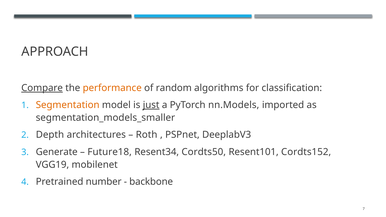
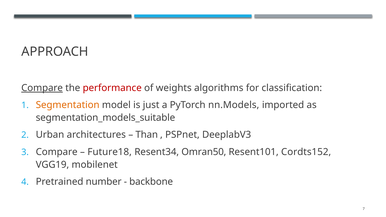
performance colour: orange -> red (112, 88)
random: random -> weights (174, 88)
just underline: present -> none (151, 105)
segmentation_models_smaller: segmentation_models_smaller -> segmentation_models_suitable (105, 118)
Depth: Depth -> Urban (50, 135)
Roth: Roth -> Than (147, 135)
Generate: Generate -> Compare (57, 152)
Cordts50: Cordts50 -> Omran50 (204, 152)
